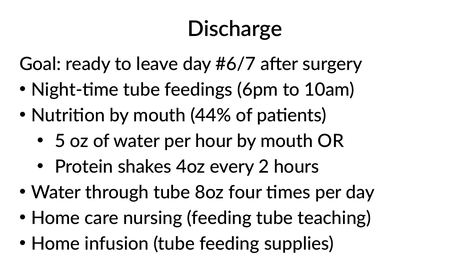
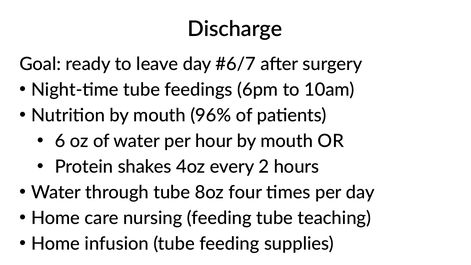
44%: 44% -> 96% (211, 115)
5: 5 -> 6 (60, 141)
